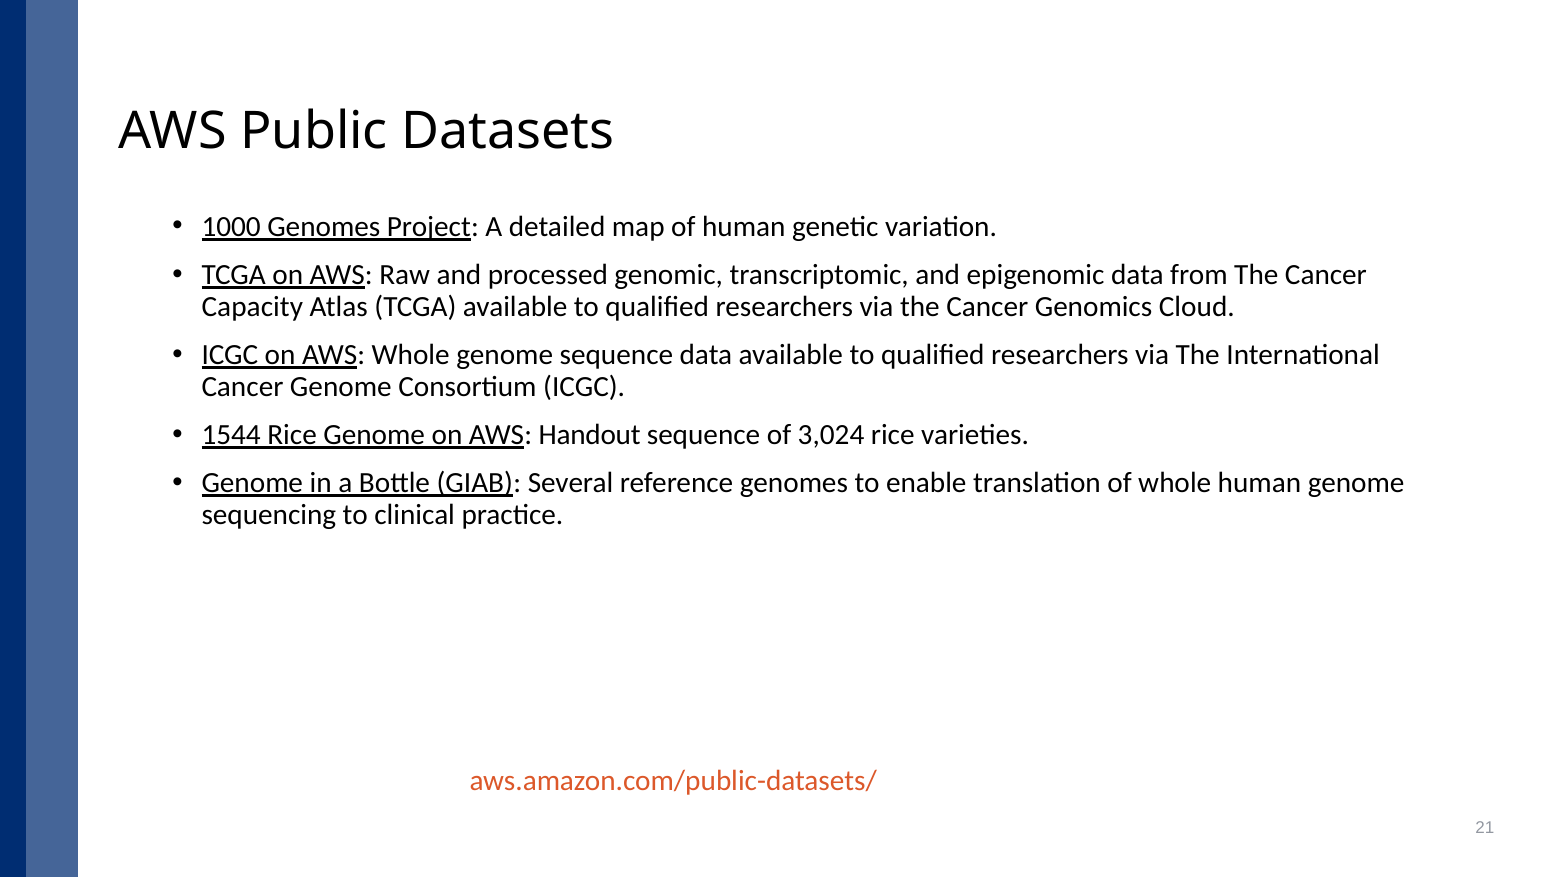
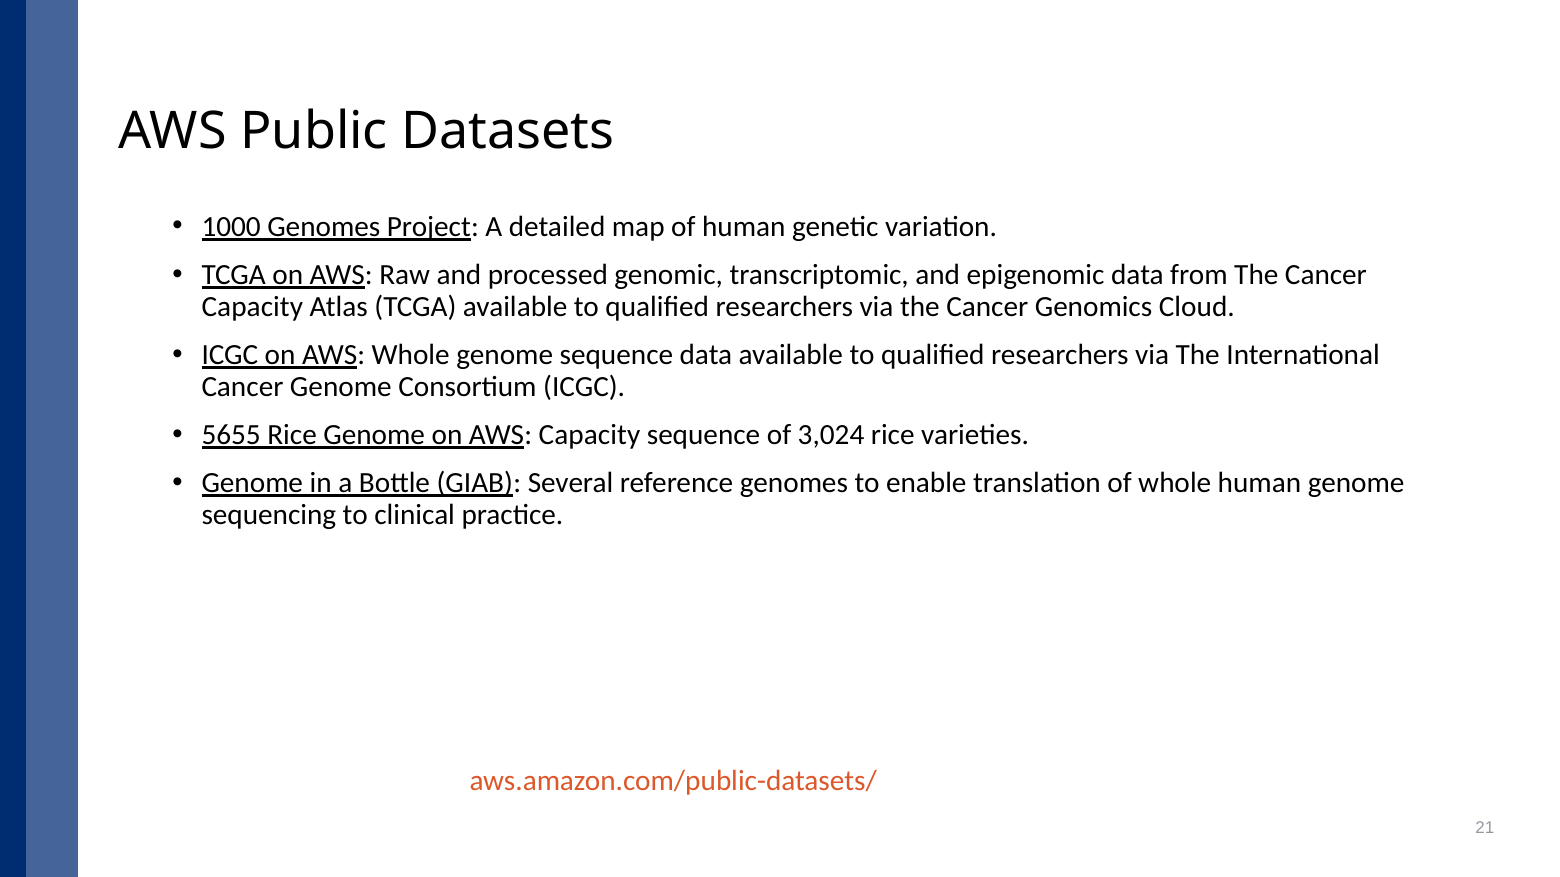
1544: 1544 -> 5655 (231, 435)
AWS Handout: Handout -> Capacity (589, 435)
